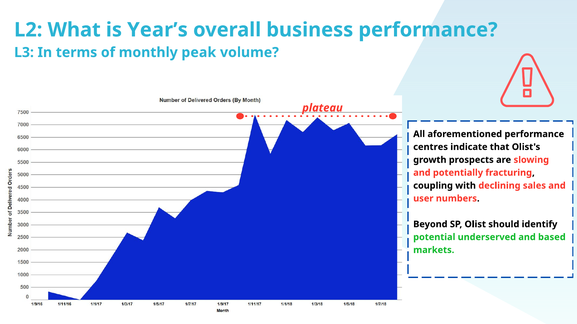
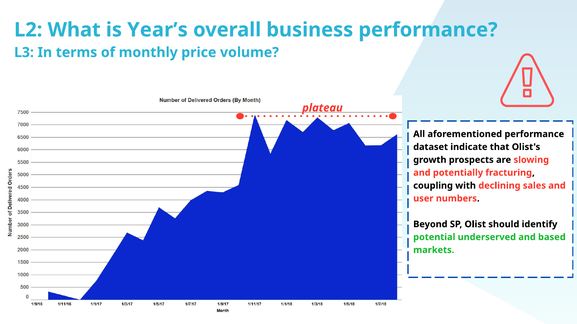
peak: peak -> price (199, 53)
centres: centres -> dataset (431, 147)
